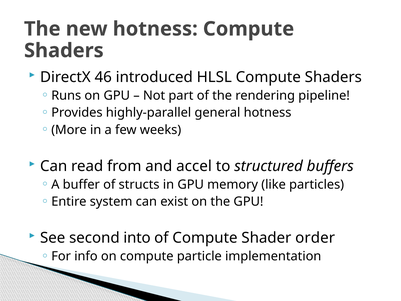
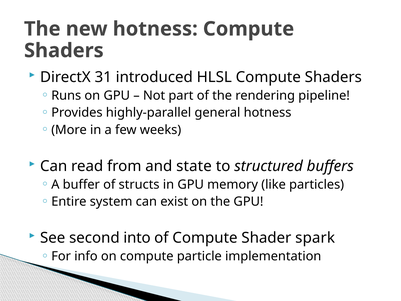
46: 46 -> 31 (103, 77)
accel: accel -> state (194, 166)
order: order -> spark (315, 238)
